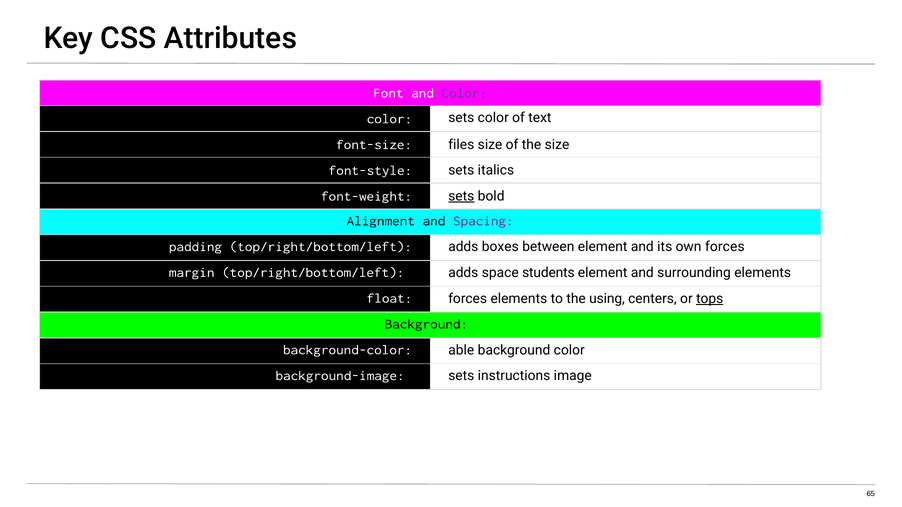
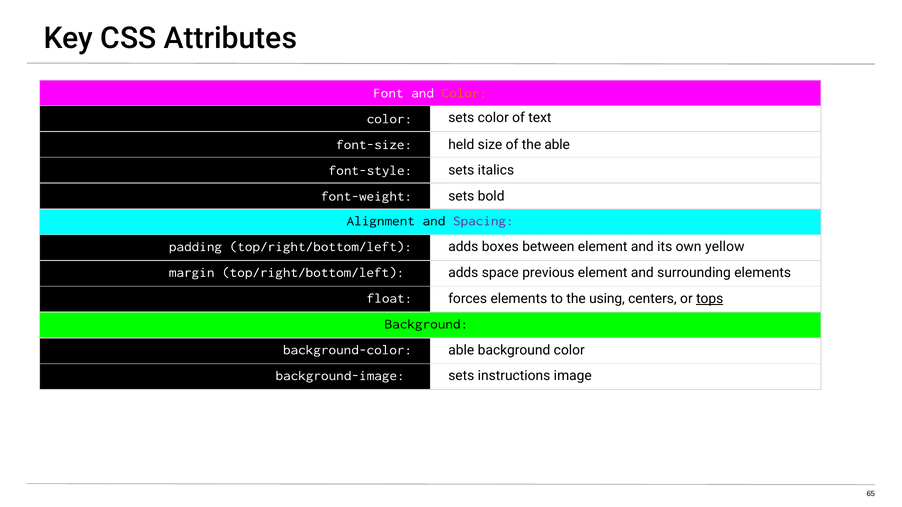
Color colour: purple -> orange (464, 93)
files: files -> held (461, 145)
the size: size -> able (557, 145)
sets underline: present -> none (461, 196)
own forces: forces -> yellow (725, 247)
students: students -> previous (548, 273)
